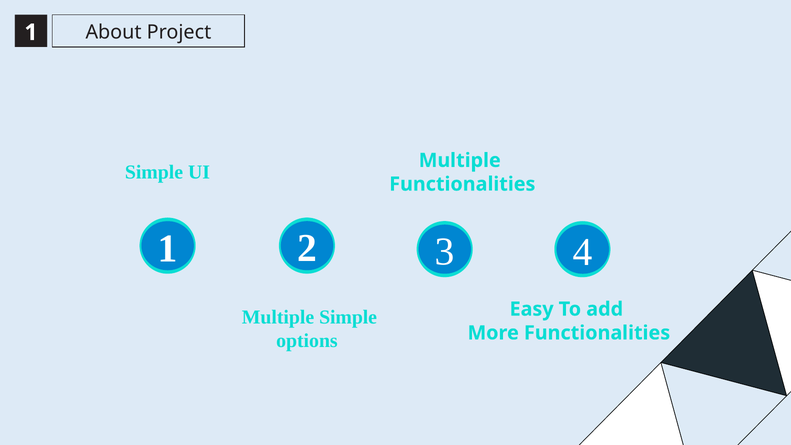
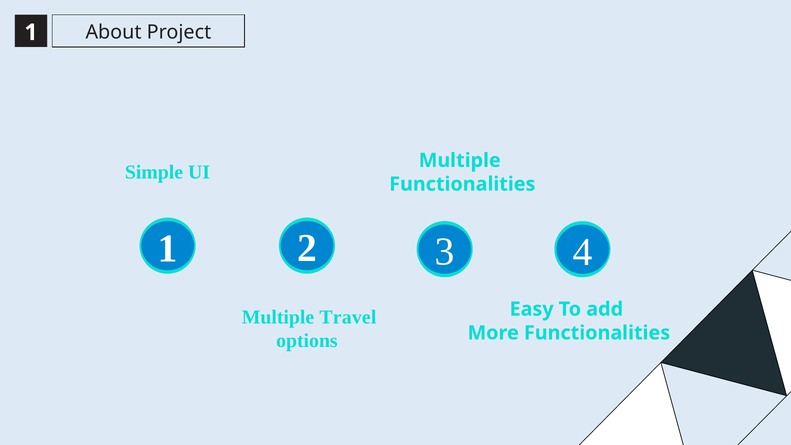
Multiple Simple: Simple -> Travel (348, 317)
